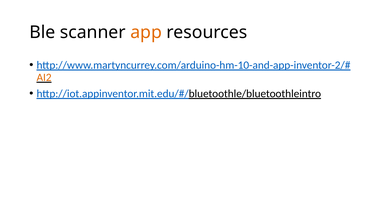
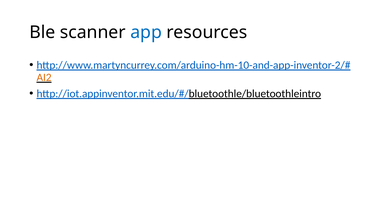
app colour: orange -> blue (146, 32)
